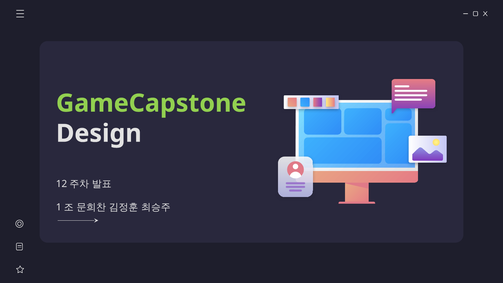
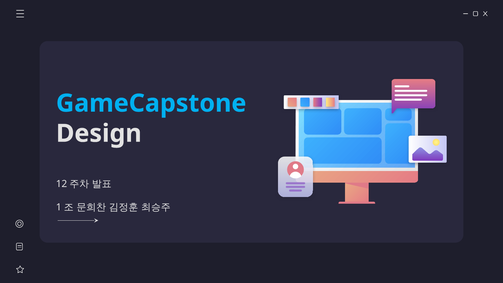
GameCapstone colour: light green -> light blue (151, 103)
